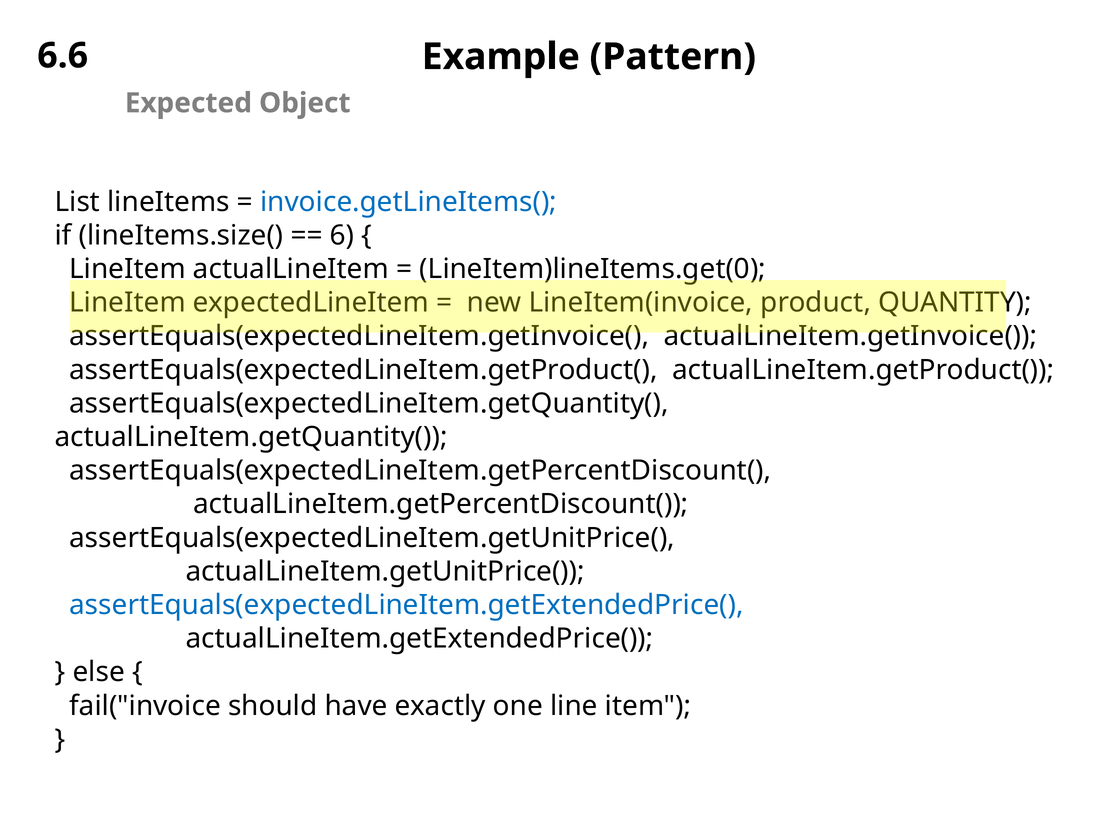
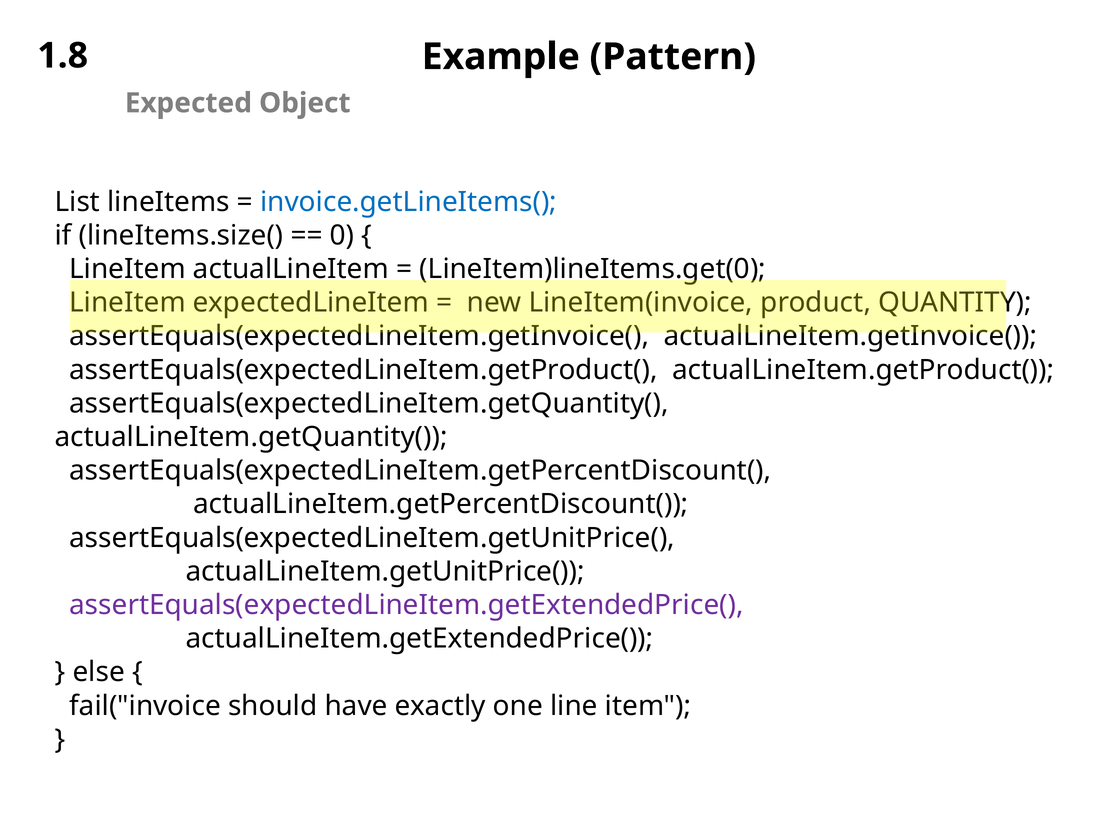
6.6: 6.6 -> 1.8 (63, 56)
6: 6 -> 0 (342, 235)
assertEquals(expectedLineItem.getExtendedPrice( colour: blue -> purple (406, 605)
